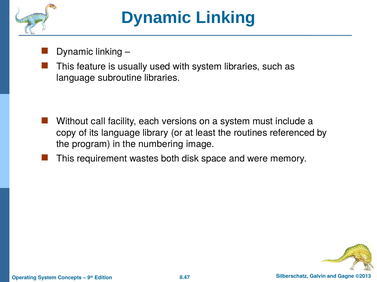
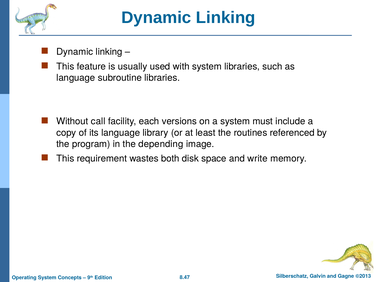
numbering: numbering -> depending (161, 144)
were: were -> write (258, 159)
